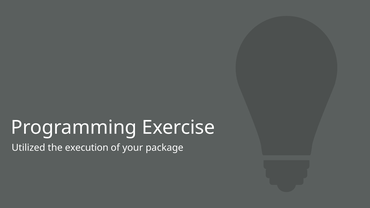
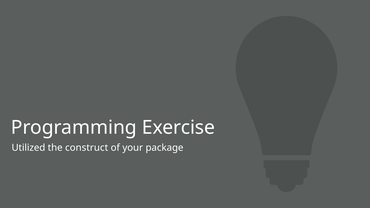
execution: execution -> construct (87, 148)
